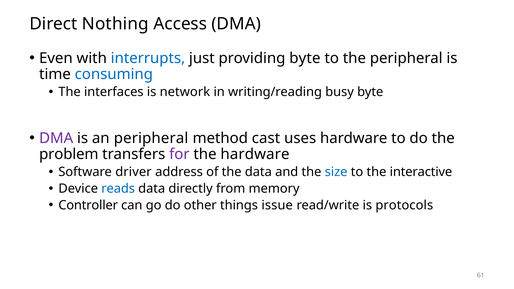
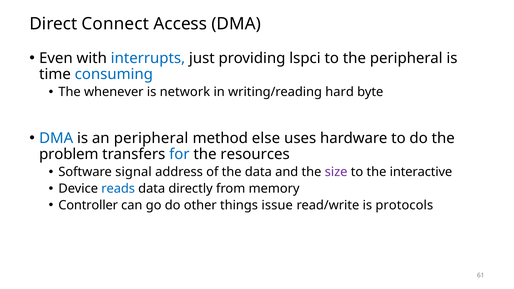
Nothing: Nothing -> Connect (115, 24)
providing byte: byte -> lspci (305, 58)
interfaces: interfaces -> whenever (114, 92)
busy: busy -> hard (340, 92)
DMA colour: purple -> blue (56, 138)
cast: cast -> else (266, 138)
for colour: purple -> blue (179, 154)
the hardware: hardware -> resources (255, 154)
driver: driver -> signal (133, 172)
size colour: blue -> purple (336, 172)
